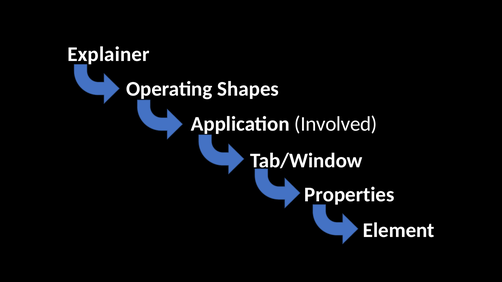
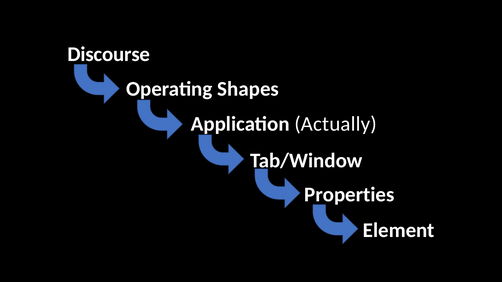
Explainer: Explainer -> Discourse (109, 54)
Involved: Involved -> Actually (336, 124)
